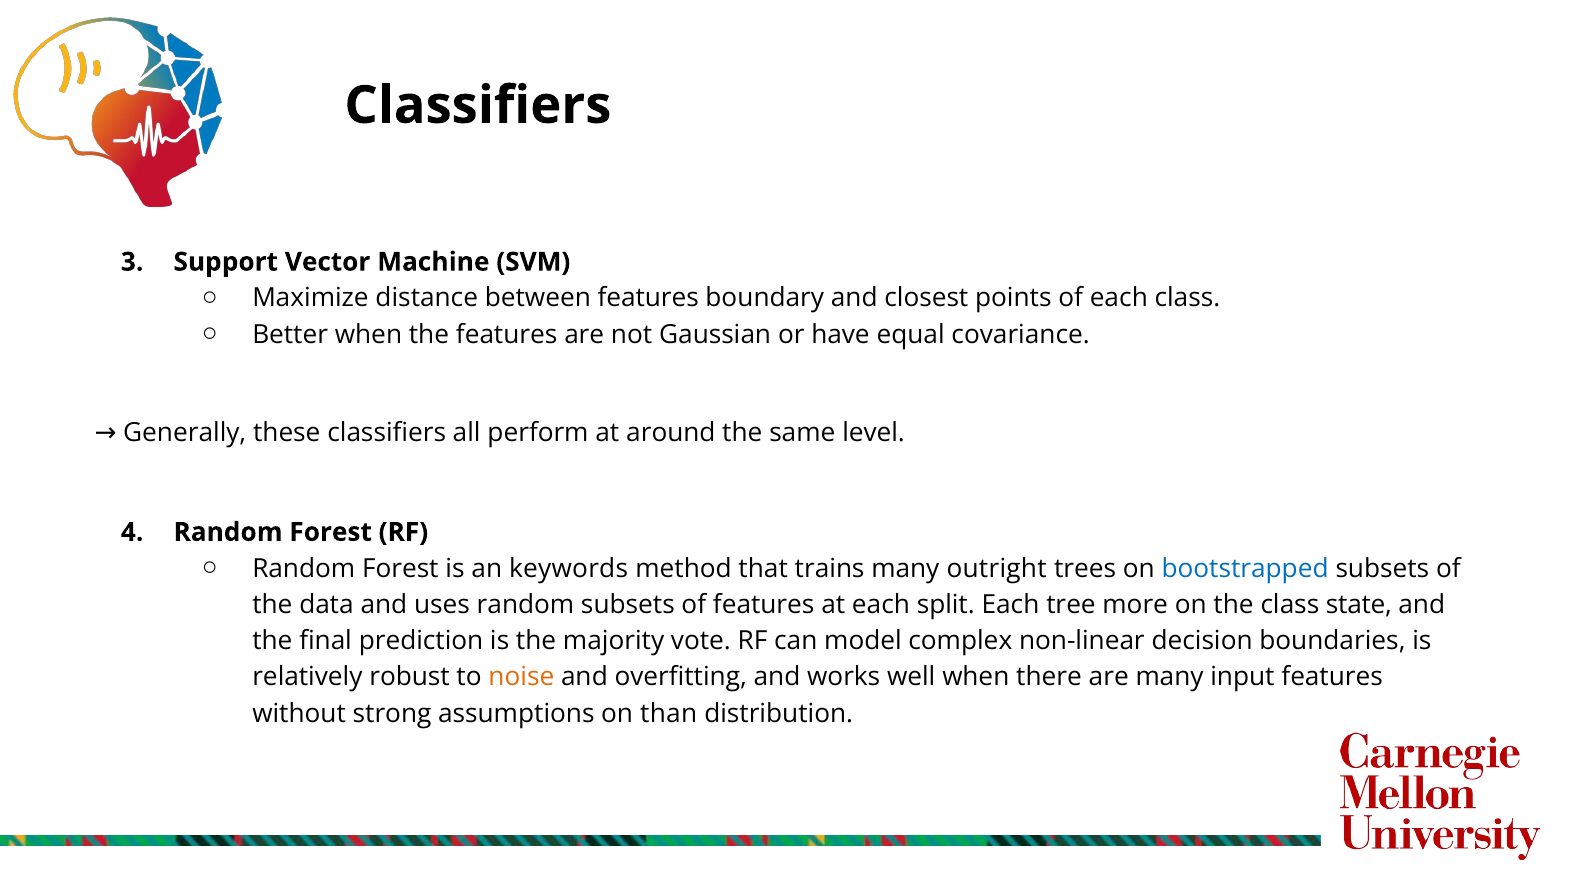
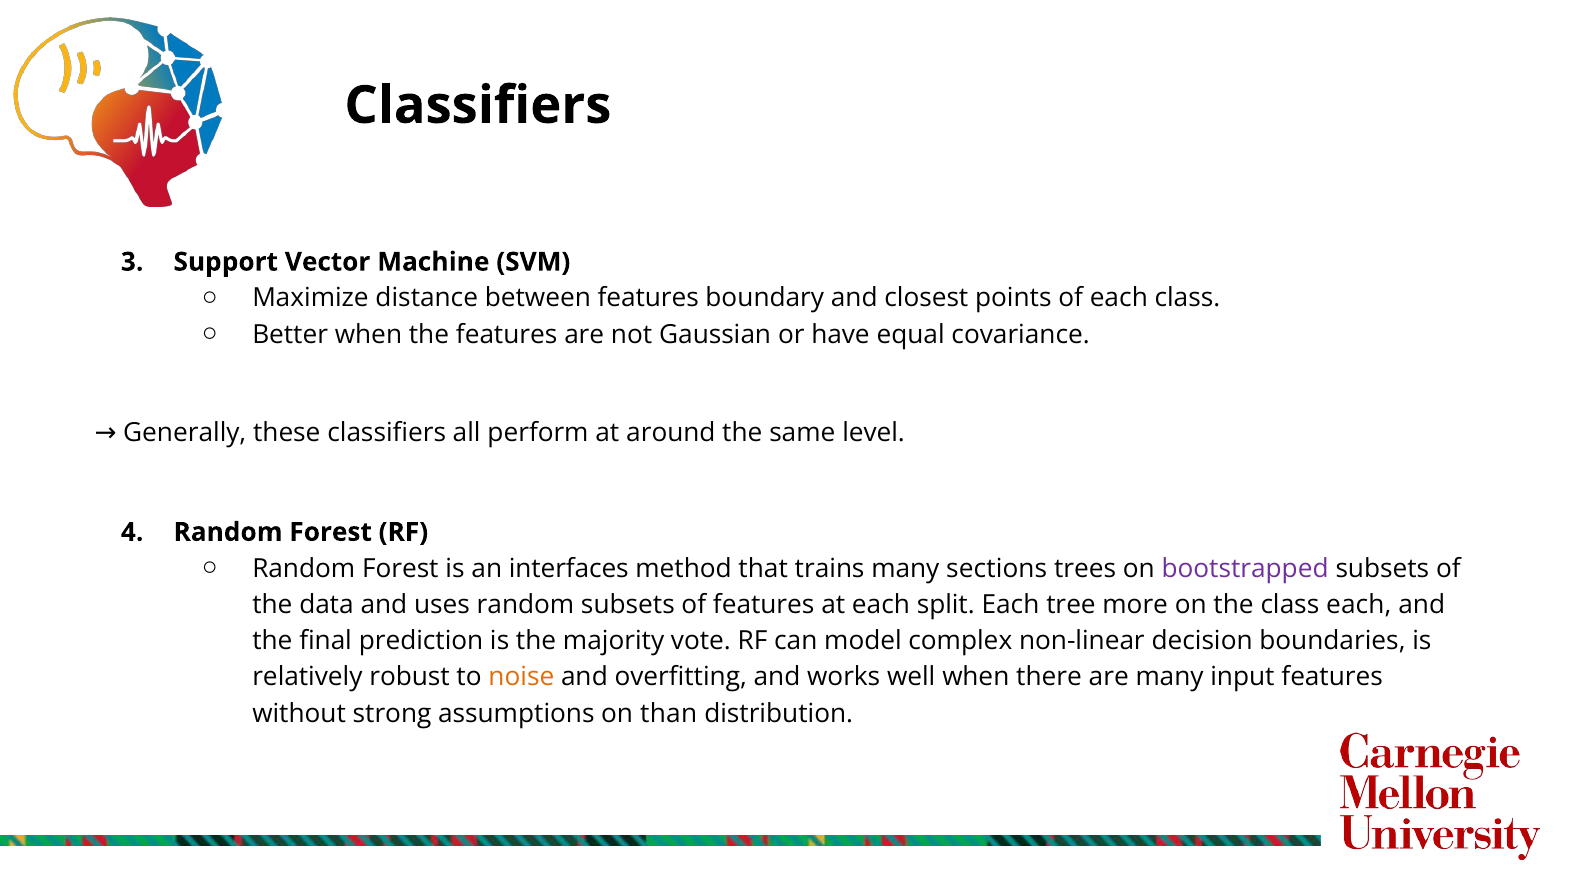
keywords: keywords -> interfaces (569, 568)
outright: outright -> sections (997, 568)
bootstrapped colour: blue -> purple (1245, 568)
class state: state -> each (1359, 605)
